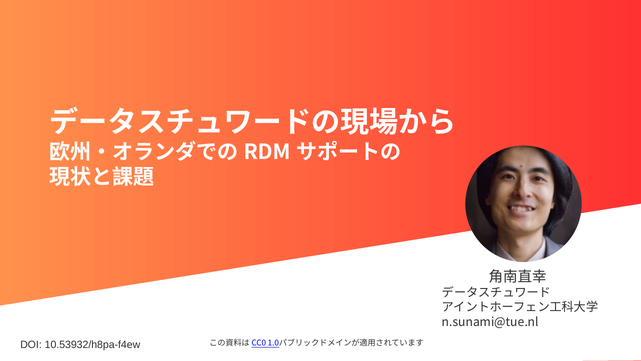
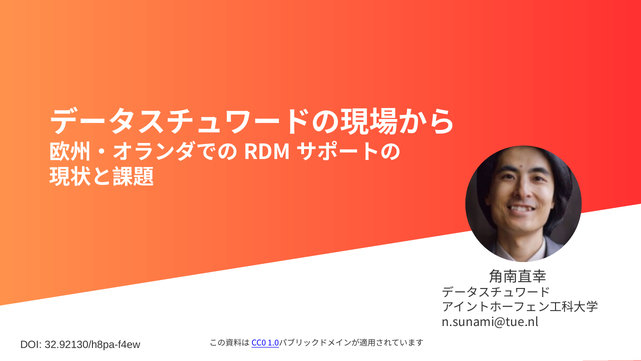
10.53932/h8pa-f4ew: 10.53932/h8pa-f4ew -> 32.92130/h8pa-f4ew (92, 344)
